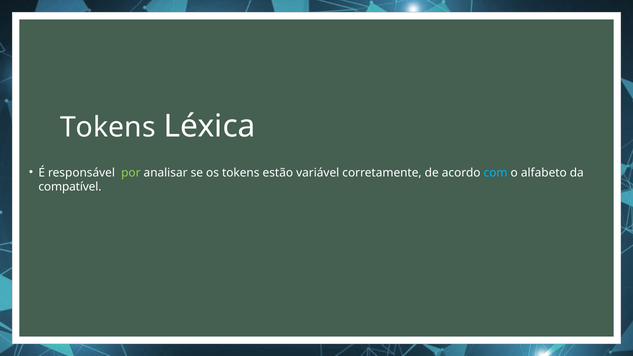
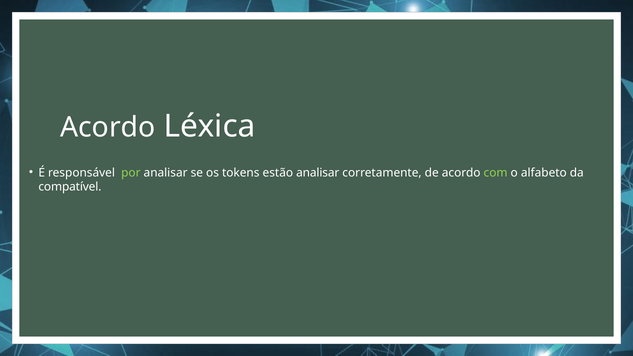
Tokens: Tokens -> Acordo (108, 128)
estão variável: variável -> analisar (318, 173)
com colour: light blue -> light green (496, 173)
